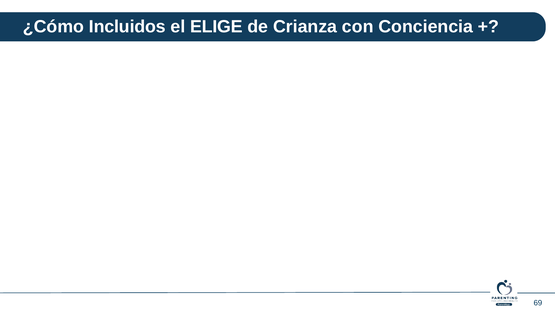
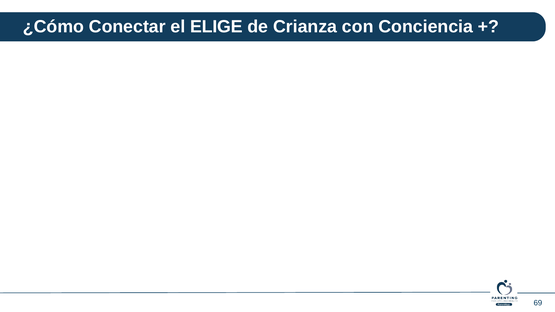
Incluidos: Incluidos -> Conectar (127, 27)
